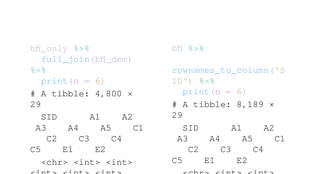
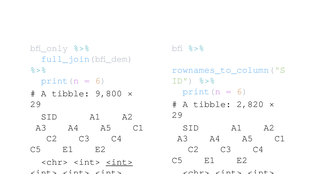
4,800: 4,800 -> 9,800 (108, 93)
8,189: 8,189 -> 2,820 (250, 104)
<int> underline: none -> present (119, 162)
